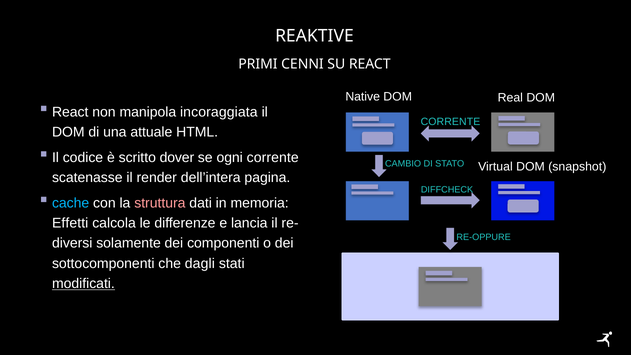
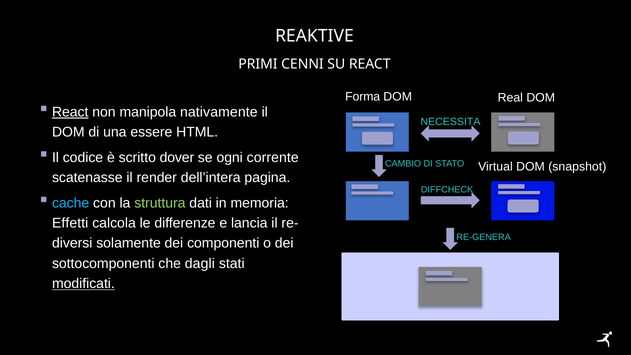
Native: Native -> Forma (363, 97)
React underline: none -> present (70, 112)
incoraggiata: incoraggiata -> nativamente (219, 112)
CORRENTE: CORRENTE -> NECESSITA (450, 122)
attuale: attuale -> essere (151, 132)
struttura colour: pink -> light green (160, 203)
RE-OPPURE: RE-OPPURE -> RE-GENERA (484, 237)
